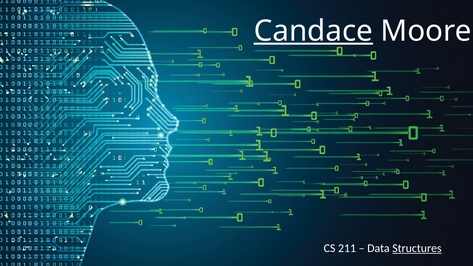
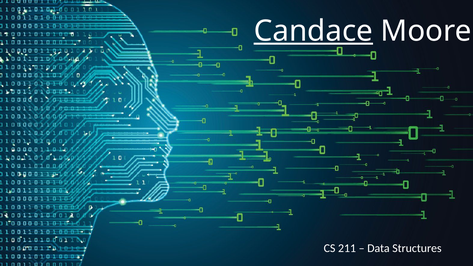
Structures underline: present -> none (417, 248)
